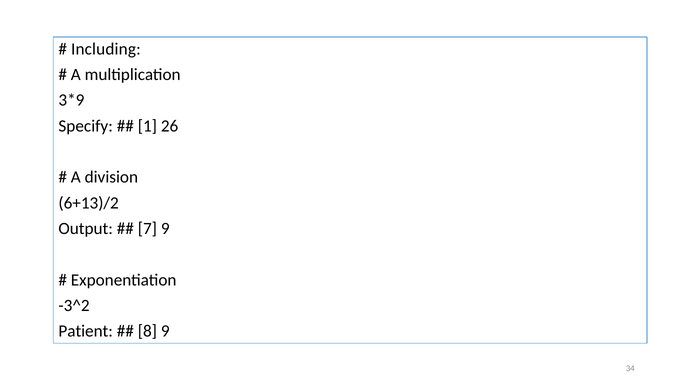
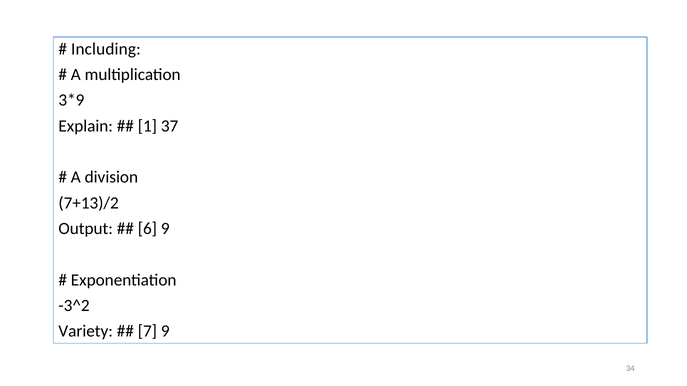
Specify: Specify -> Explain (86, 126)
26: 26 -> 37 (170, 126)
6+13)/2: 6+13)/2 -> 7+13)/2 (89, 203)
7: 7 -> 6 (147, 229)
Patient: Patient -> Variety (86, 332)
8: 8 -> 7 (147, 332)
